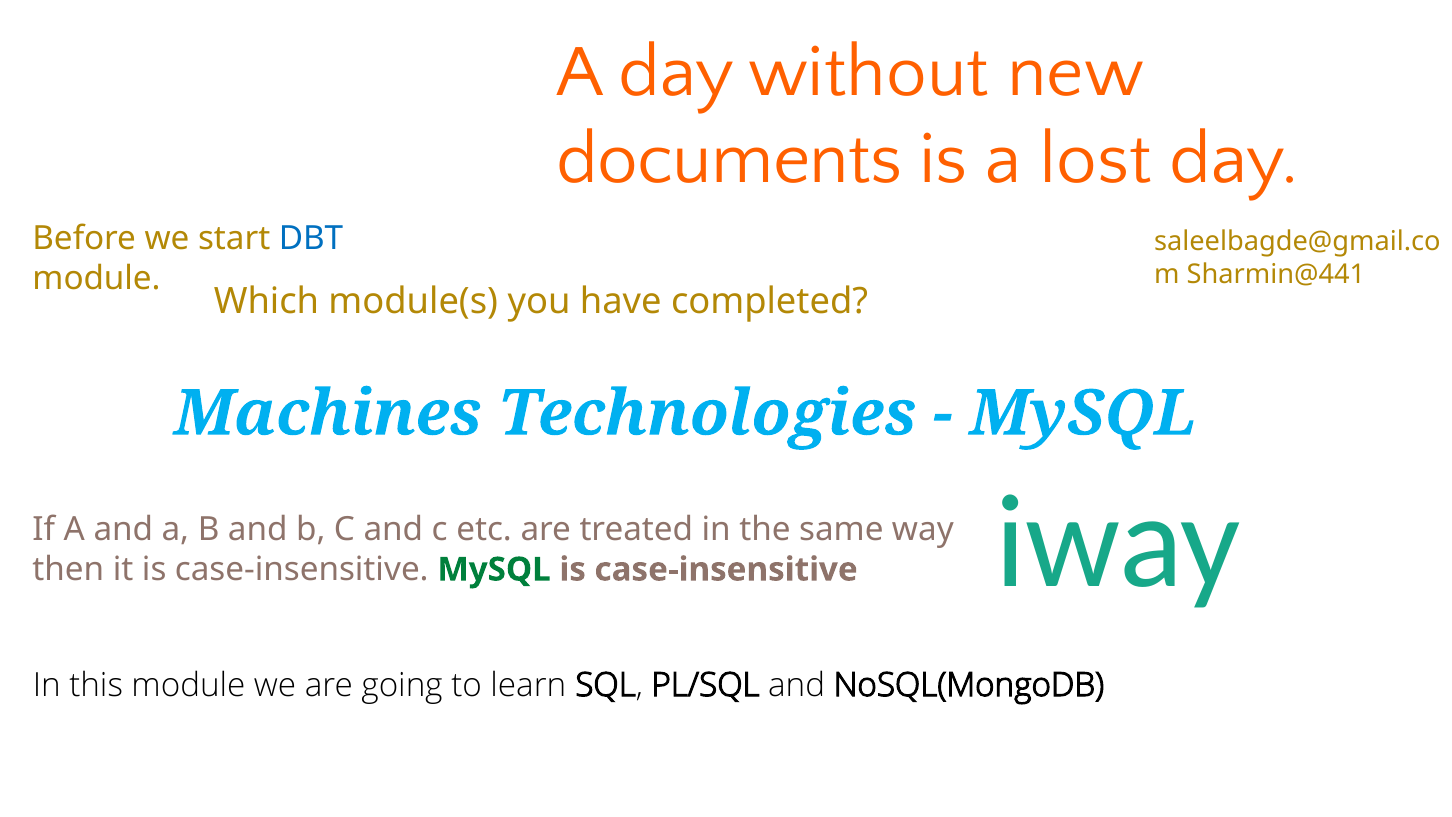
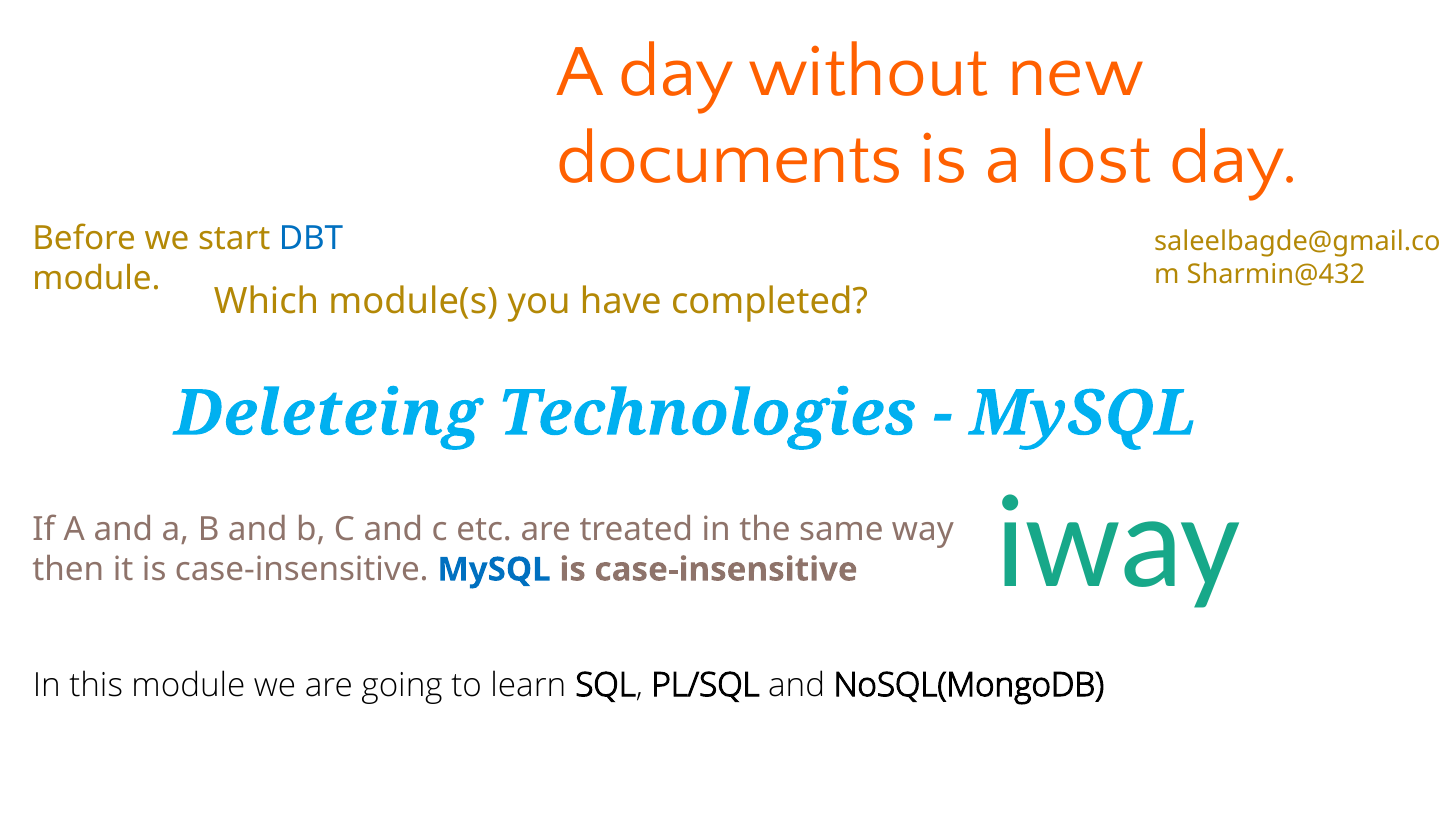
Sharmin@441: Sharmin@441 -> Sharmin@432 (1276, 274)
Machines: Machines -> Deleteing (327, 414)
MySQL colour: green -> blue (494, 569)
